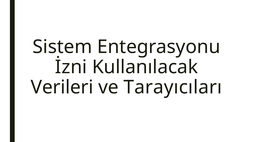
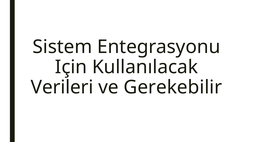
İzni: İzni -> Için (71, 67)
Tarayıcıları: Tarayıcıları -> Gerekebilir (173, 87)
